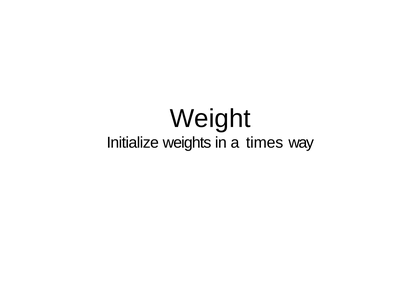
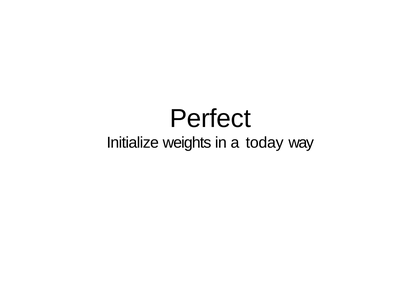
Weight: Weight -> Perfect (210, 118)
times: times -> today (265, 143)
